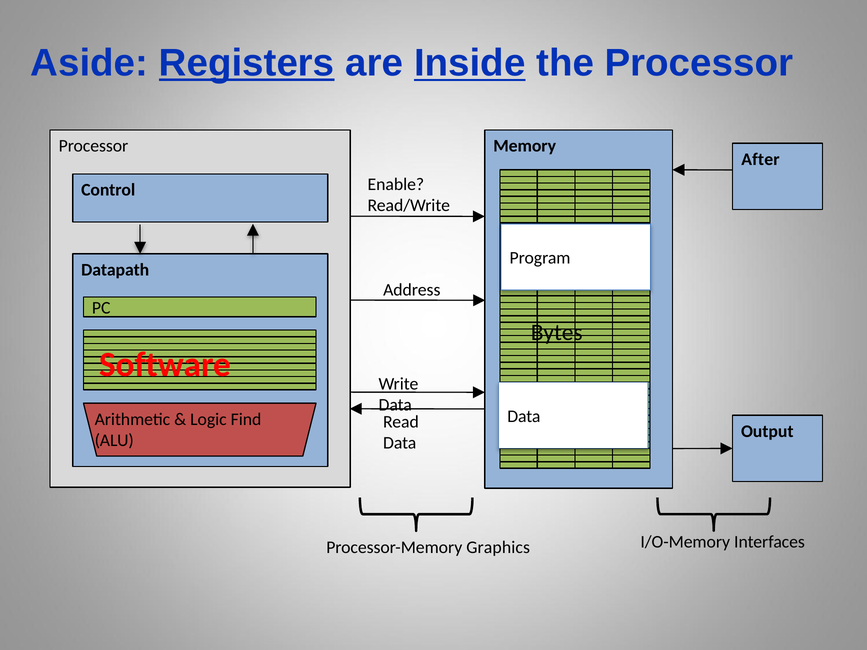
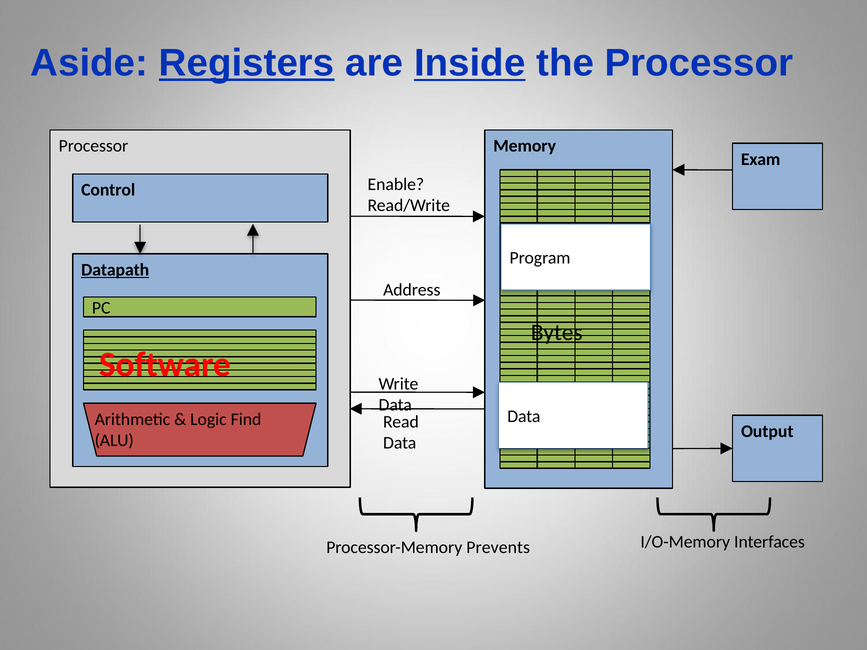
After: After -> Exam (761, 159)
Datapath underline: none -> present (115, 270)
Graphics: Graphics -> Prevents (498, 548)
